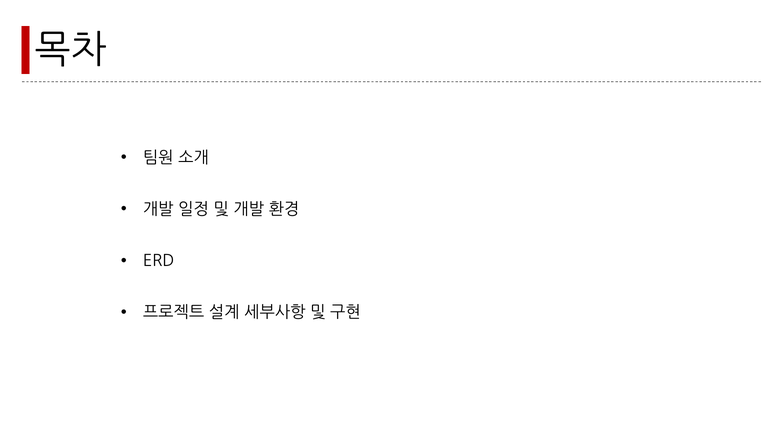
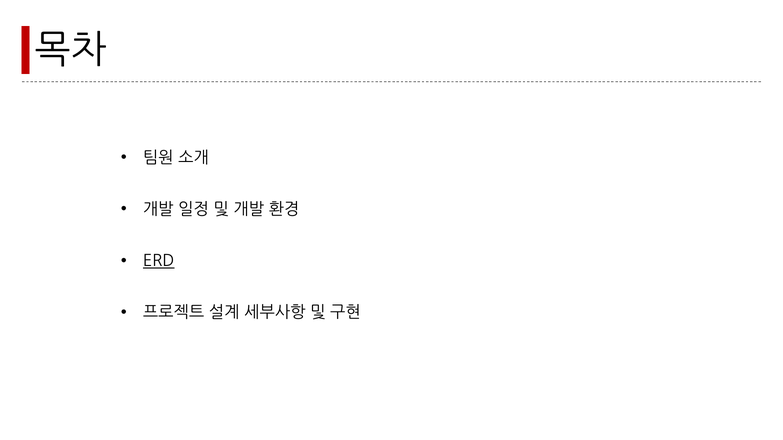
ERD underline: none -> present (159, 261)
